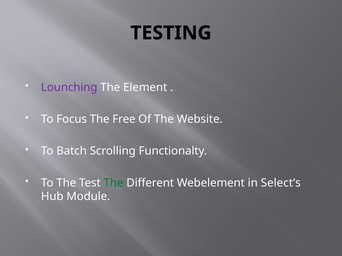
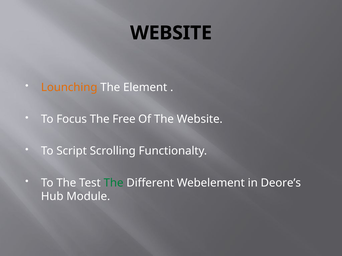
TESTING: TESTING -> WEBSITE (171, 33)
Lounching colour: purple -> orange (69, 87)
Batch: Batch -> Script (72, 151)
Select’s: Select’s -> Deore’s (281, 183)
